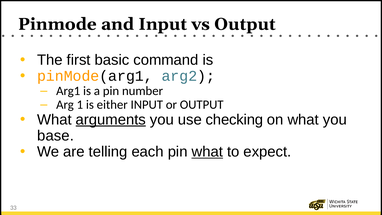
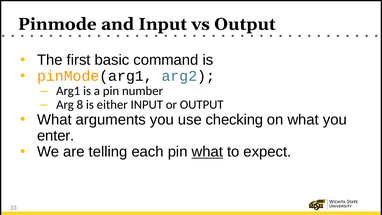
1: 1 -> 8 (80, 105)
arguments underline: present -> none (111, 120)
base: base -> enter (56, 136)
